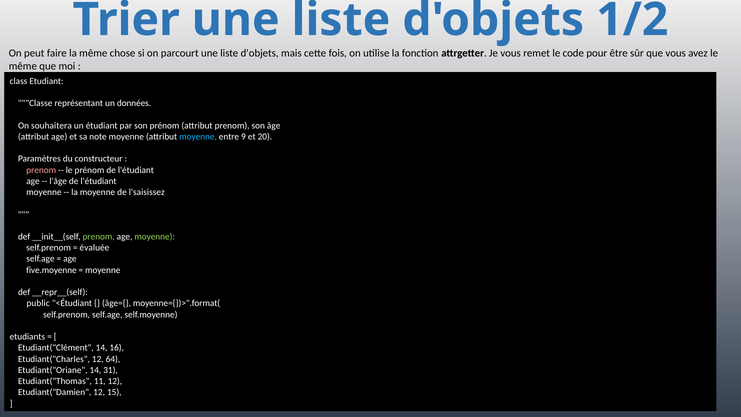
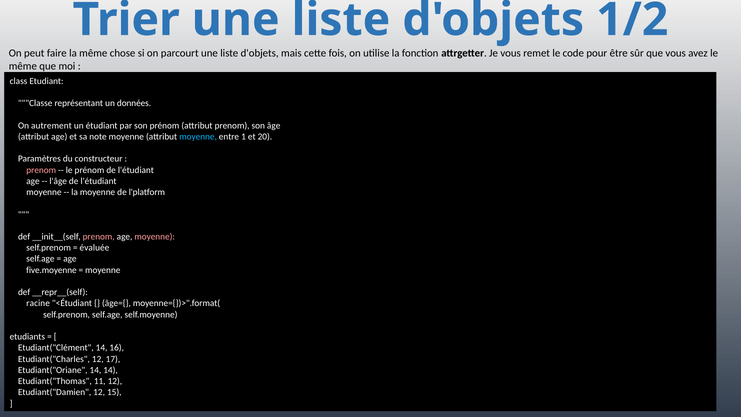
souhaitera: souhaitera -> autrement (51, 125)
9: 9 -> 1 (243, 137)
l'saisissez: l'saisissez -> l'platform (147, 192)
prenom colour: light green -> pink (99, 237)
moyenne colour: light green -> pink (155, 237)
public: public -> racine (38, 303)
64: 64 -> 17 (113, 359)
14 31: 31 -> 14 (111, 370)
